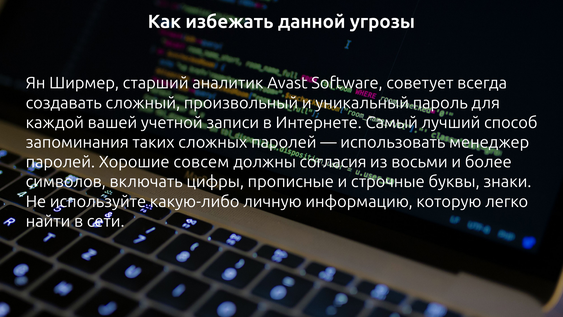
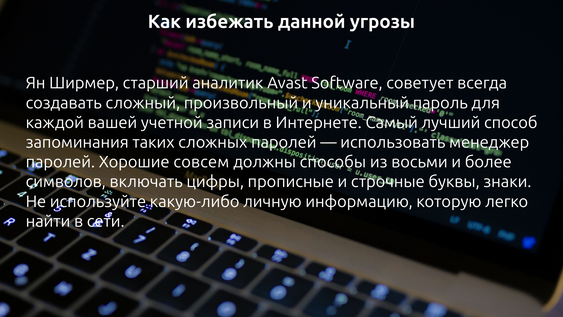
согласия: согласия -> способы (333, 162)
